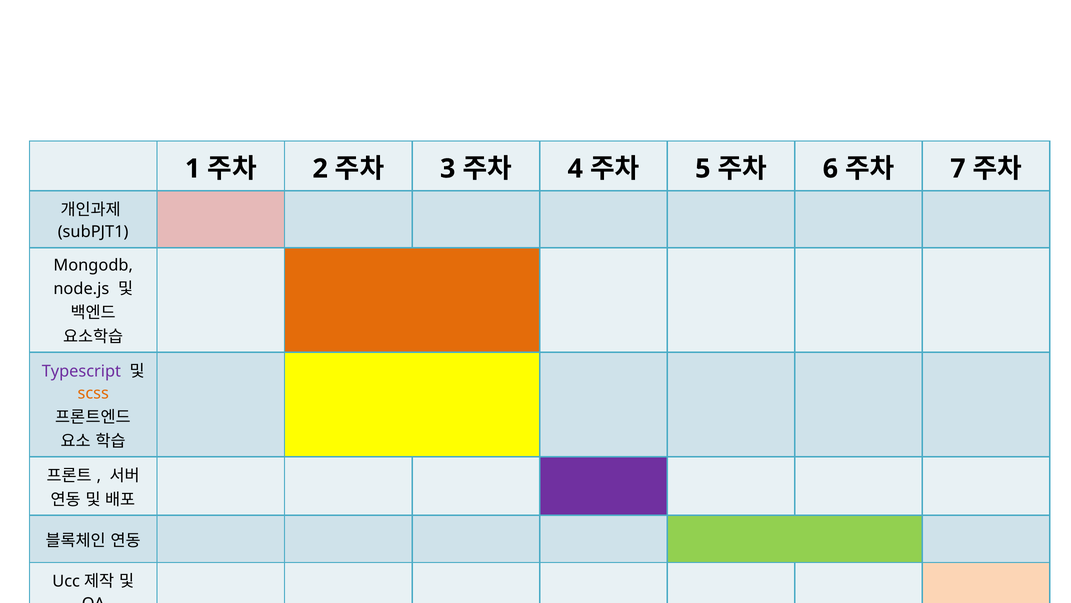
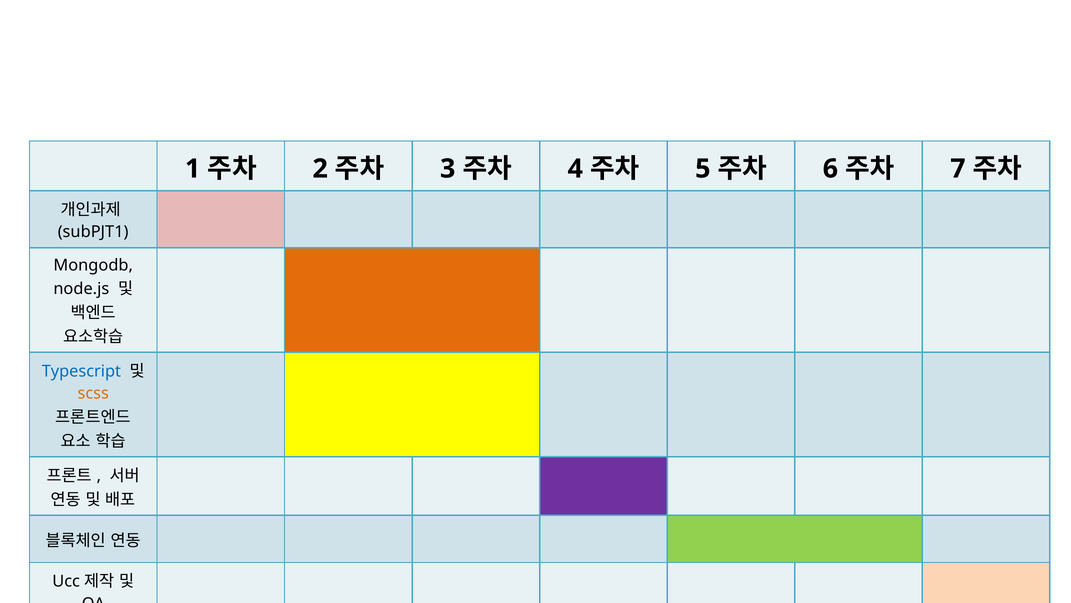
Typescript colour: purple -> blue (81, 371)
